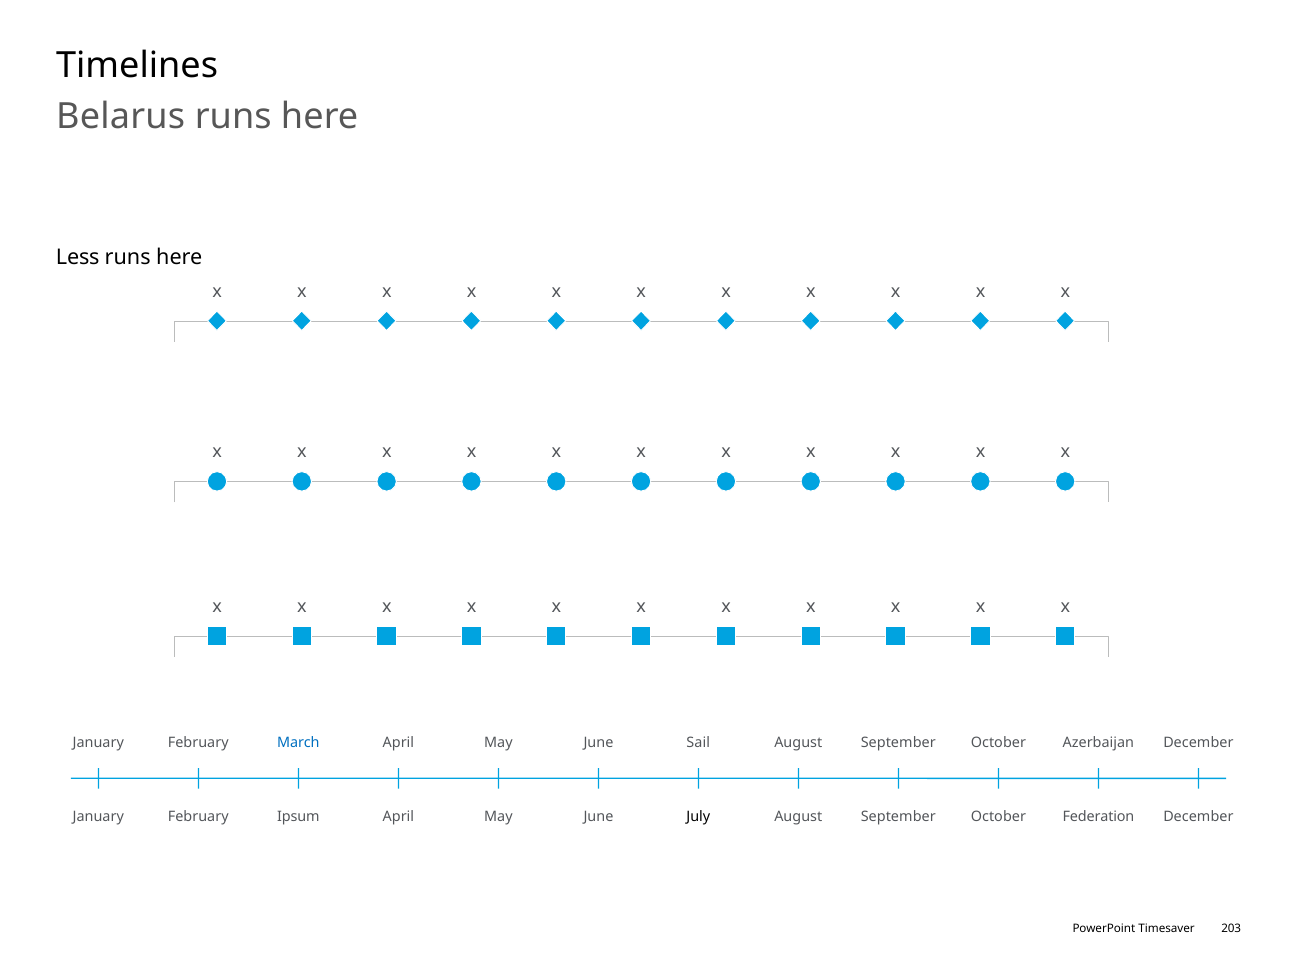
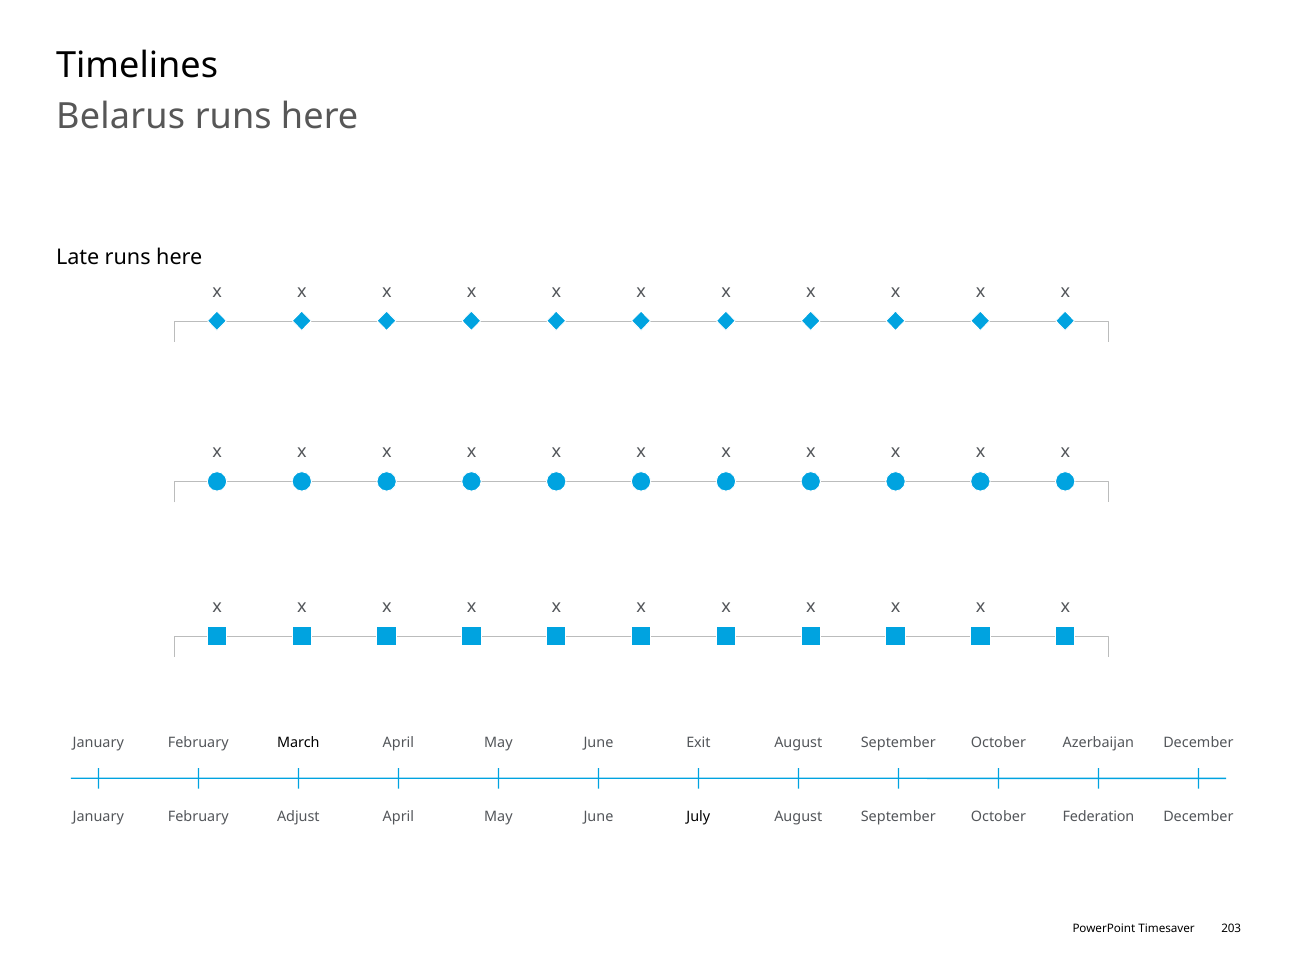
Less: Less -> Late (78, 257)
March colour: blue -> black (298, 743)
Sail: Sail -> Exit (698, 743)
Ipsum: Ipsum -> Adjust (298, 817)
